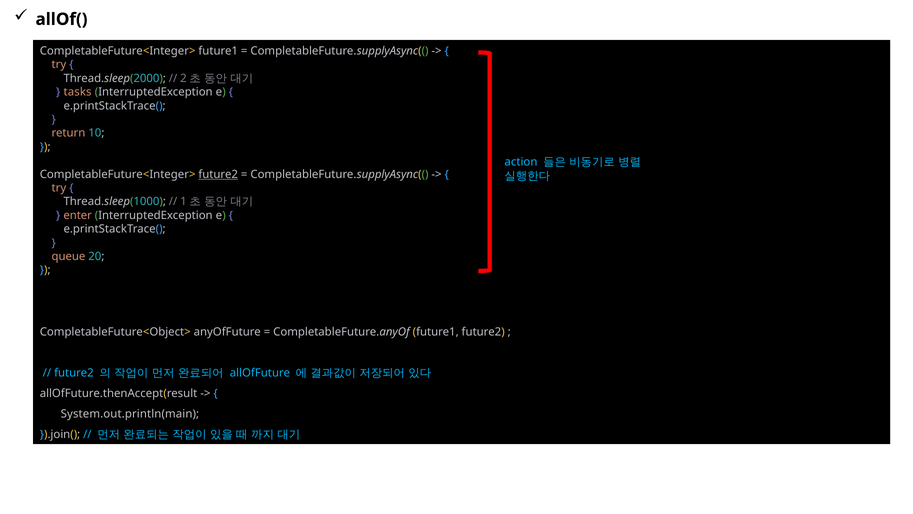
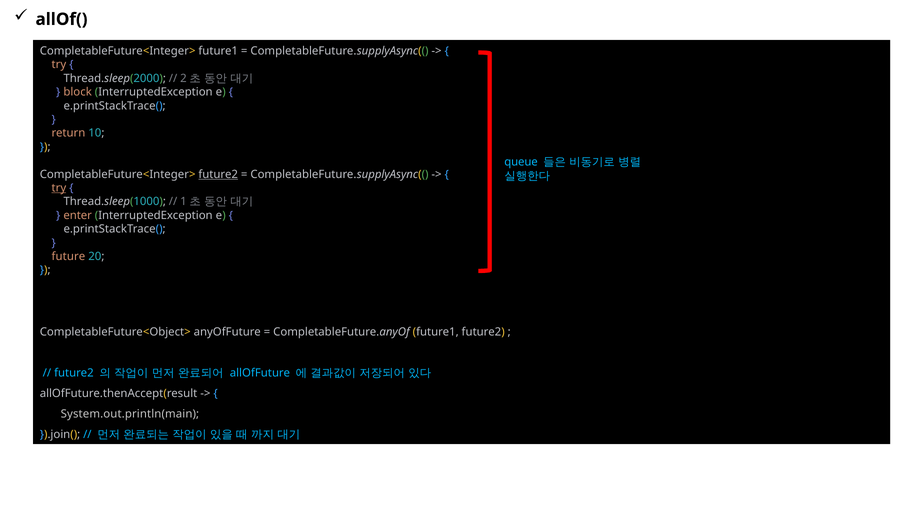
tasks: tasks -> block (78, 92)
action: action -> queue (521, 162)
try underline: none -> present (59, 188)
queue: queue -> future (68, 256)
